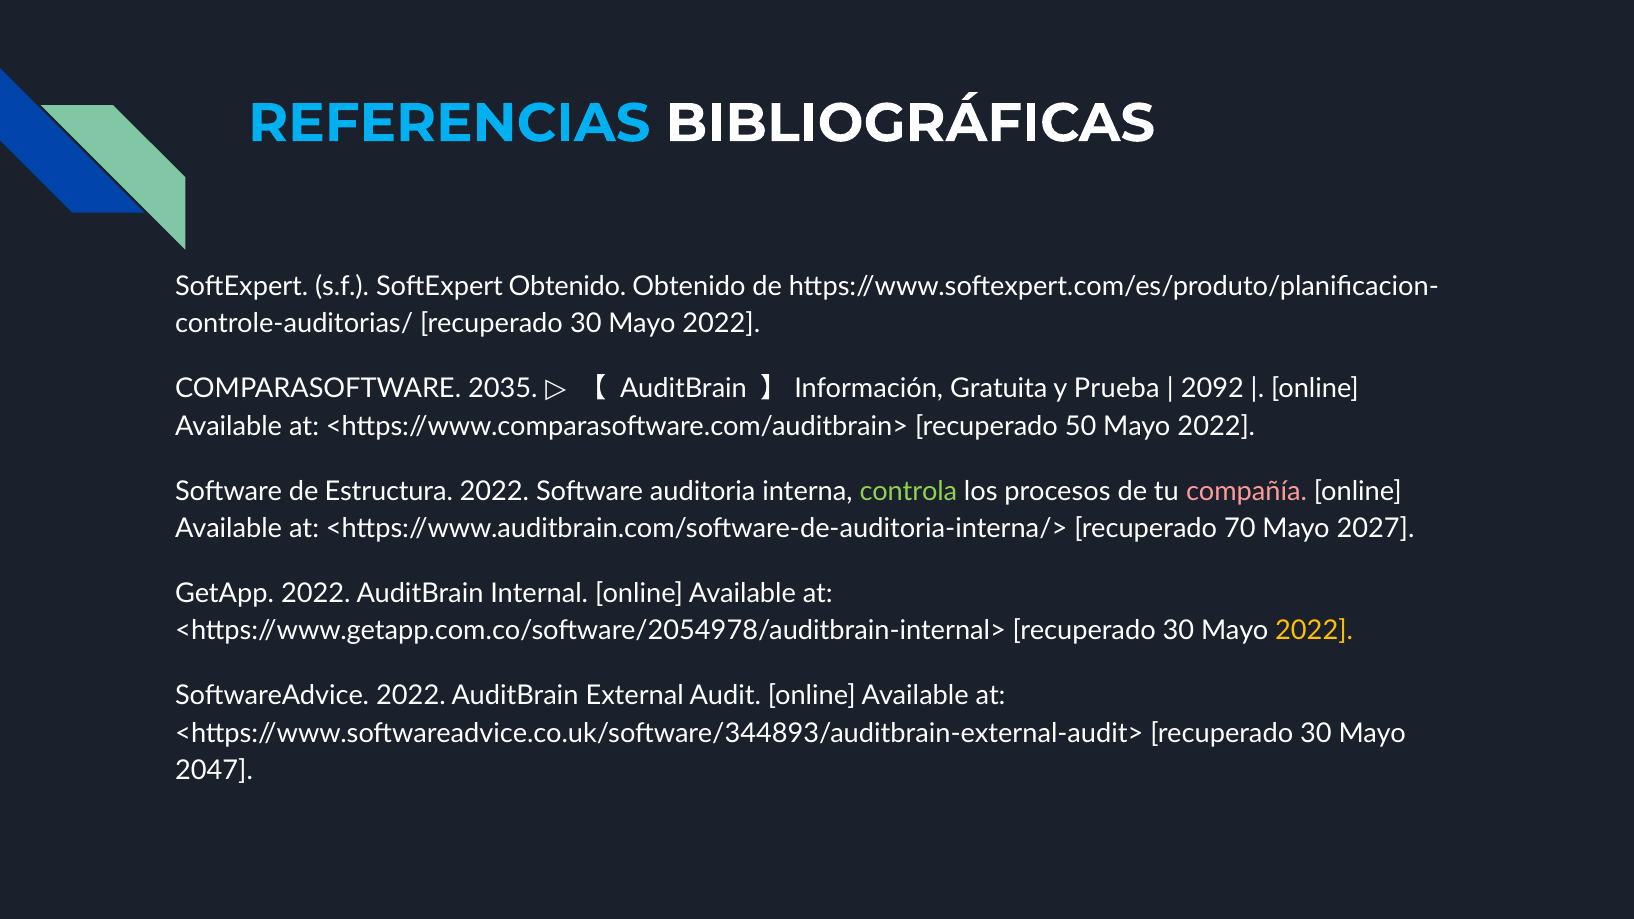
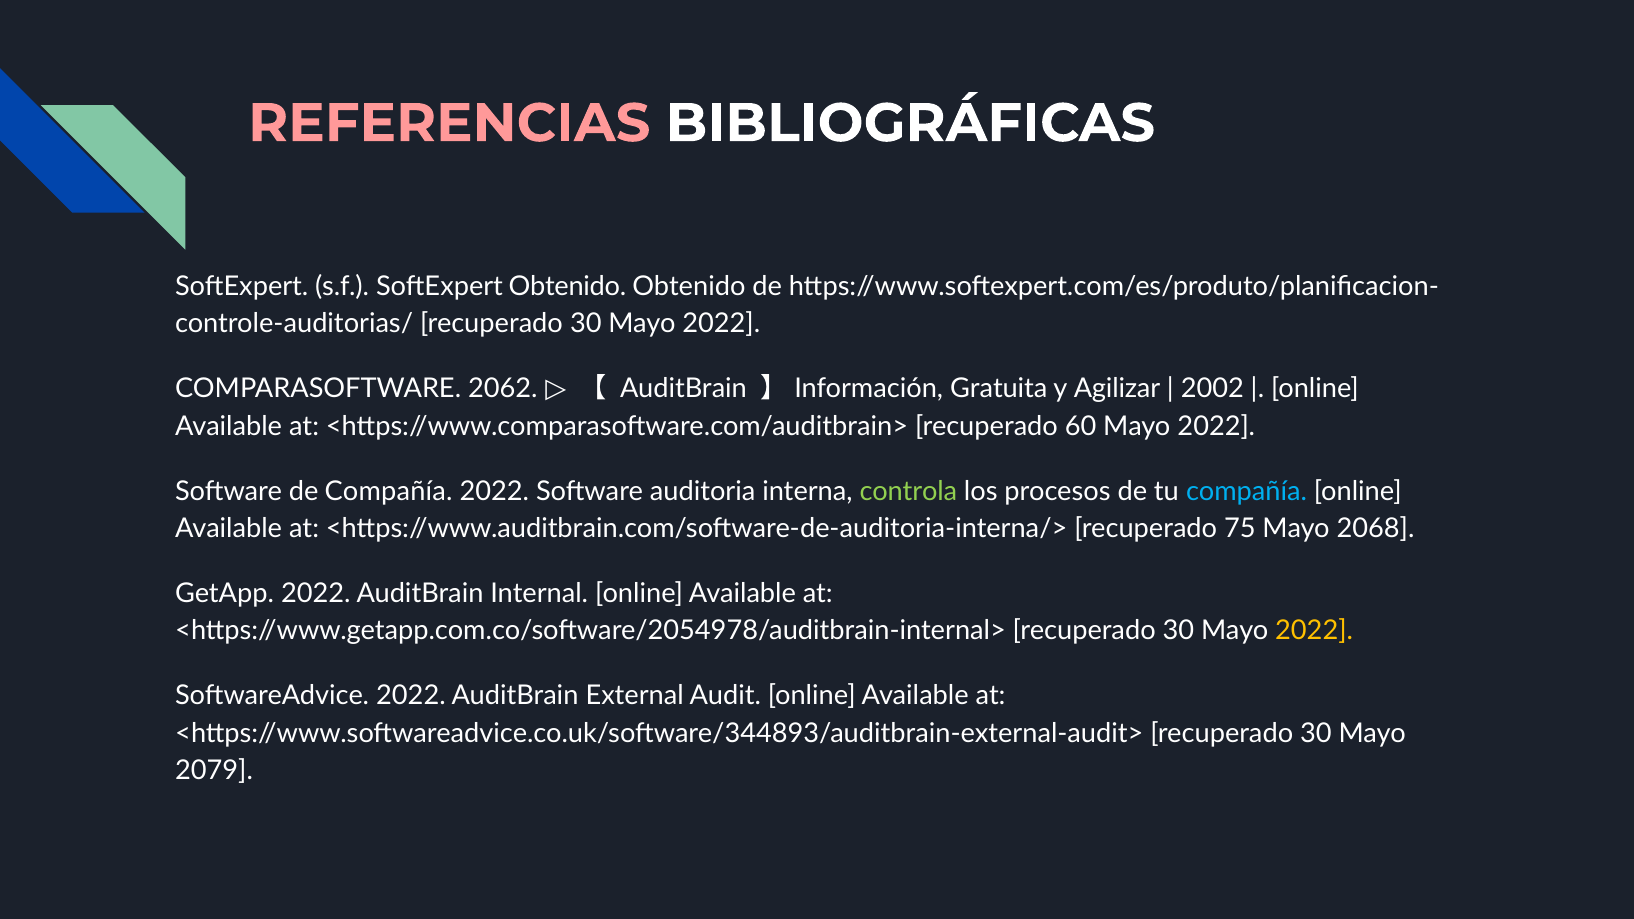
REFERENCIAS colour: light blue -> pink (449, 123)
2035: 2035 -> 2062 (503, 389)
Prueba: Prueba -> Agilizar (1117, 389)
2092: 2092 -> 2002 (1212, 389)
50: 50 -> 60 (1081, 426)
de Estructura: Estructura -> Compañía (389, 491)
compañía colour: pink -> light blue (1247, 491)
70: 70 -> 75 (1240, 529)
2027: 2027 -> 2068 (1376, 529)
2047: 2047 -> 2079 (214, 771)
